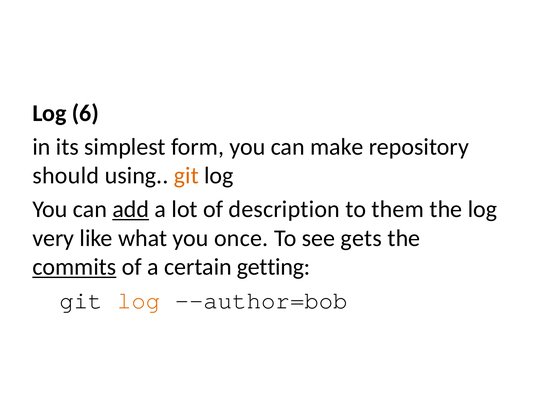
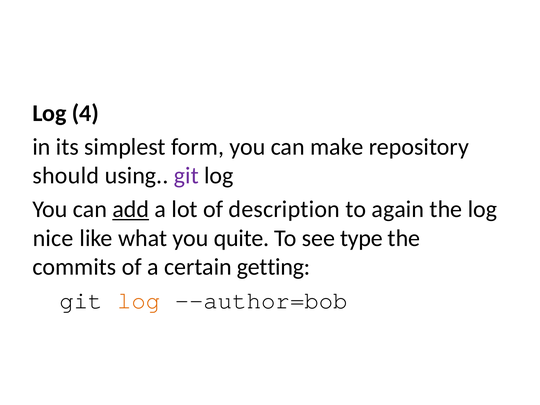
6: 6 -> 4 (85, 113)
git colour: orange -> purple (186, 176)
them: them -> again (398, 209)
very: very -> nice (53, 238)
once: once -> quite (241, 238)
gets: gets -> type (361, 238)
commits underline: present -> none (74, 267)
